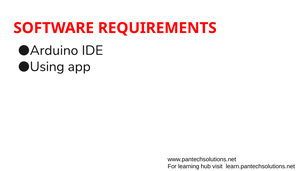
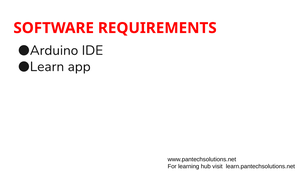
Using: Using -> Learn (47, 67)
